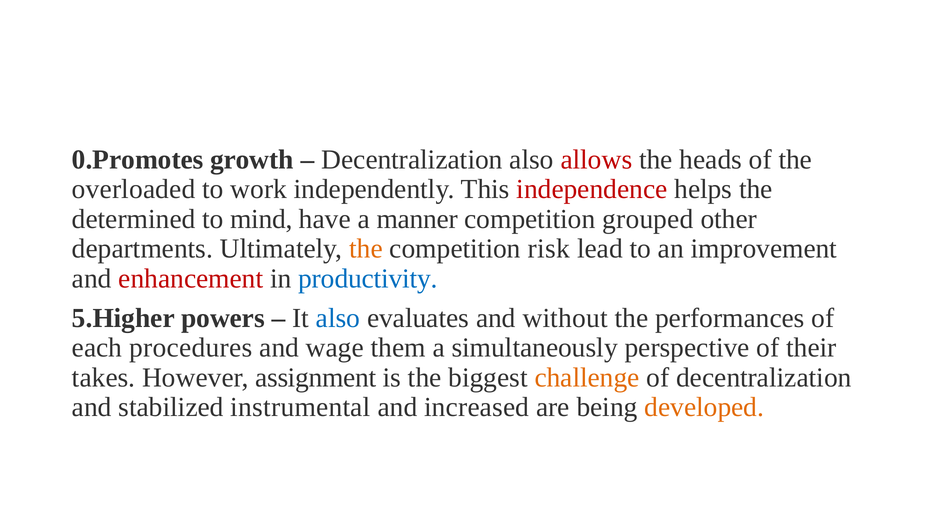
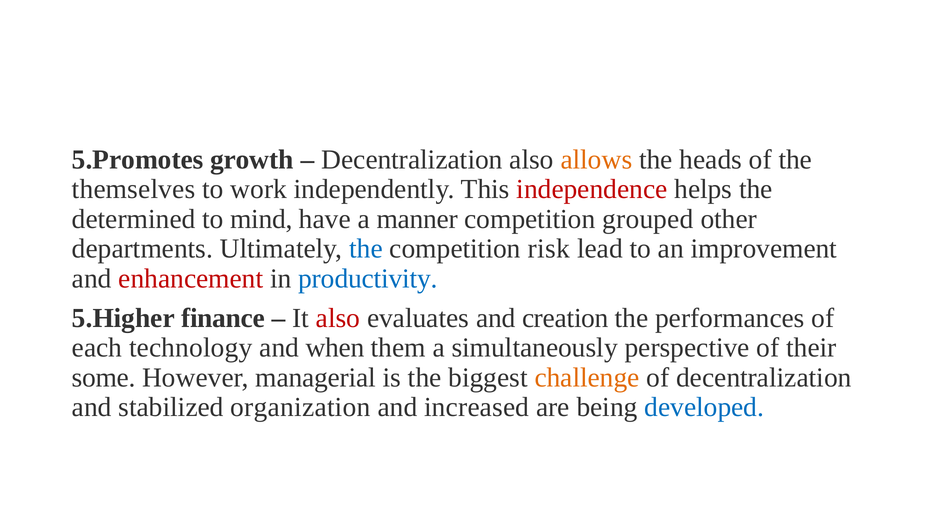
0.Promotes: 0.Promotes -> 5.Promotes (138, 160)
allows colour: red -> orange (596, 160)
overloaded: overloaded -> themselves (134, 189)
the colour: orange -> blue (366, 249)
powers: powers -> finance (223, 318)
also colour: blue -> red (338, 318)
without: without -> creation (565, 318)
procedures: procedures -> technology (191, 348)
wage: wage -> when (335, 348)
takes: takes -> some (104, 378)
assignment: assignment -> managerial (316, 378)
instrumental: instrumental -> organization (300, 407)
developed colour: orange -> blue (704, 407)
